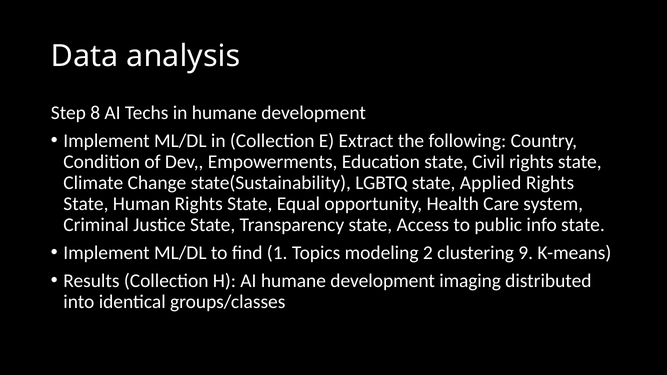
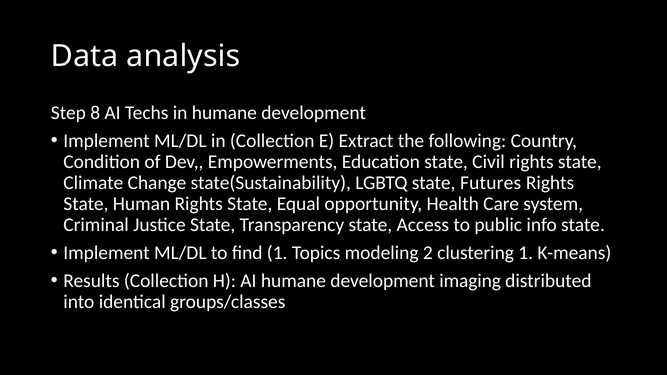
Applied: Applied -> Futures (491, 183)
clustering 9: 9 -> 1 (526, 253)
